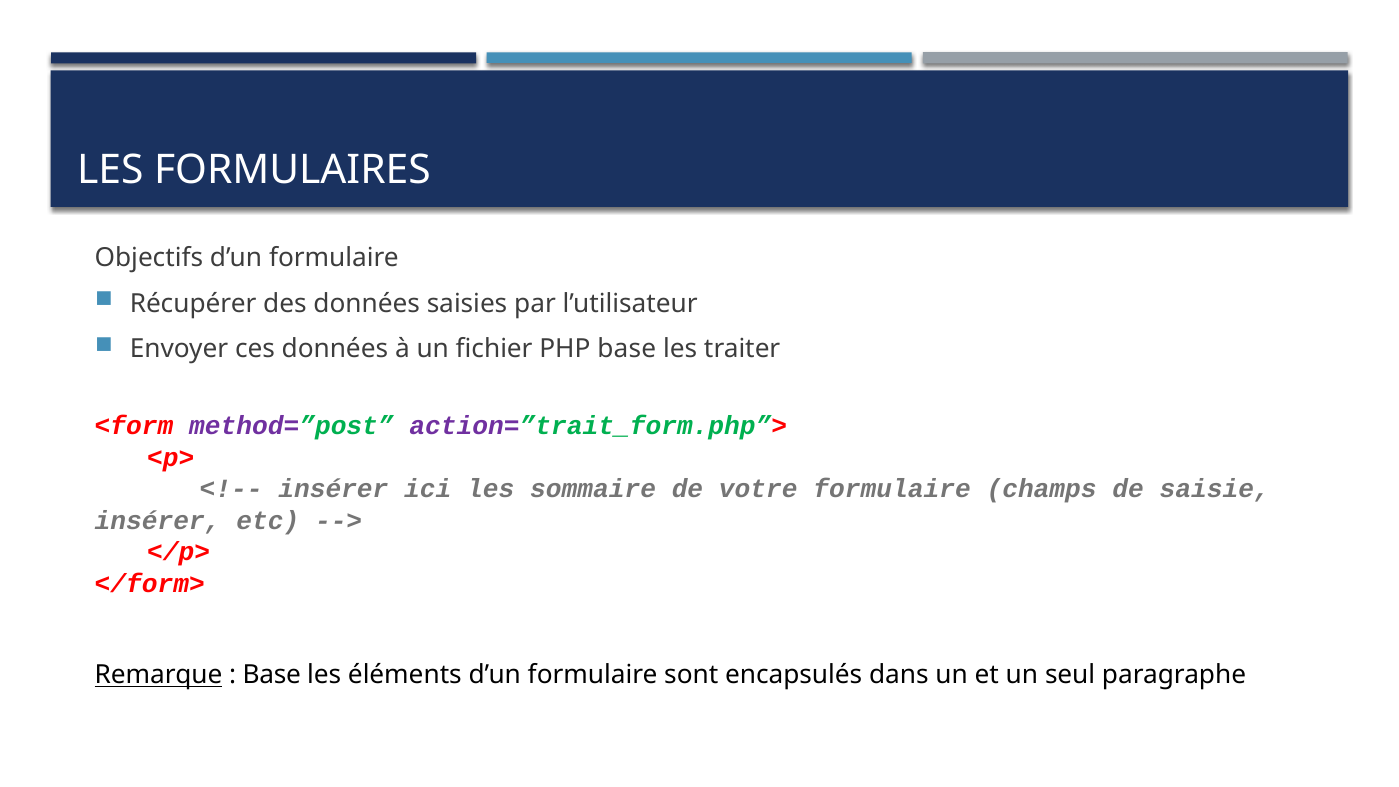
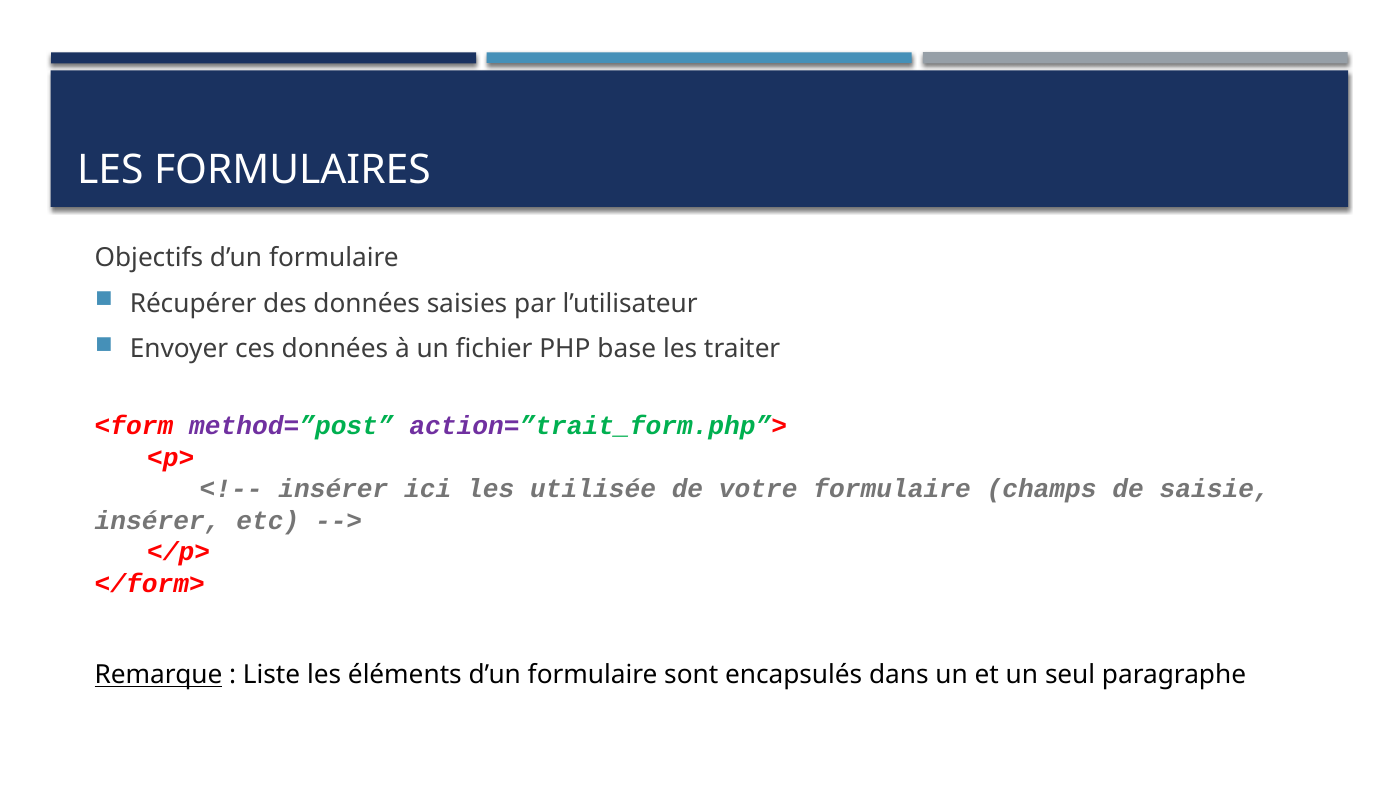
sommaire: sommaire -> utilisée (593, 489)
Base: Base -> Liste (272, 674)
